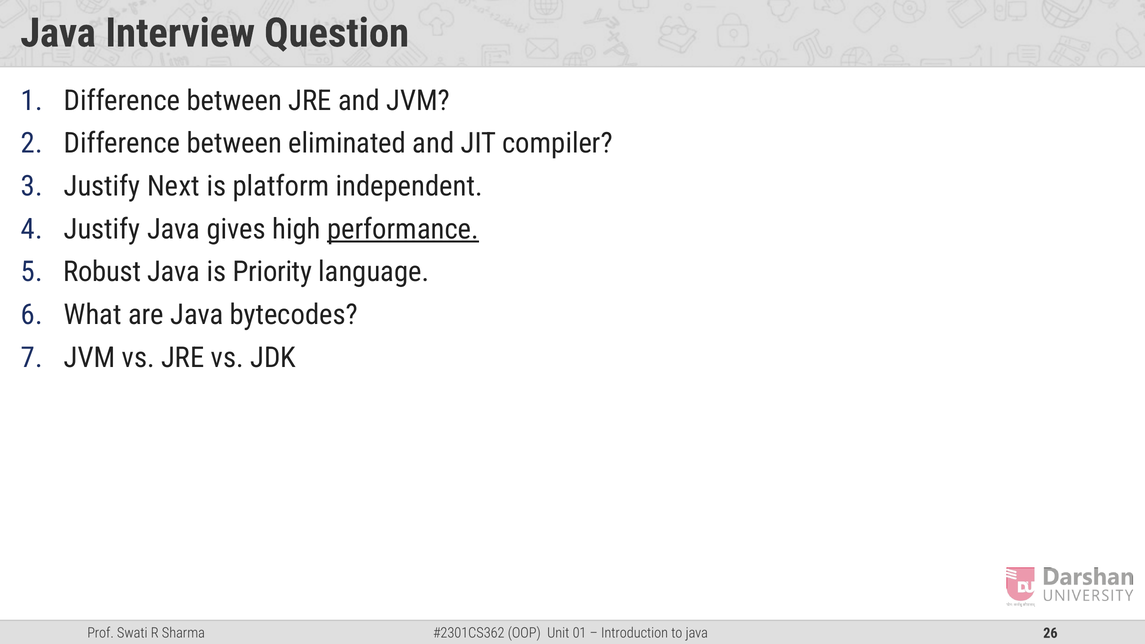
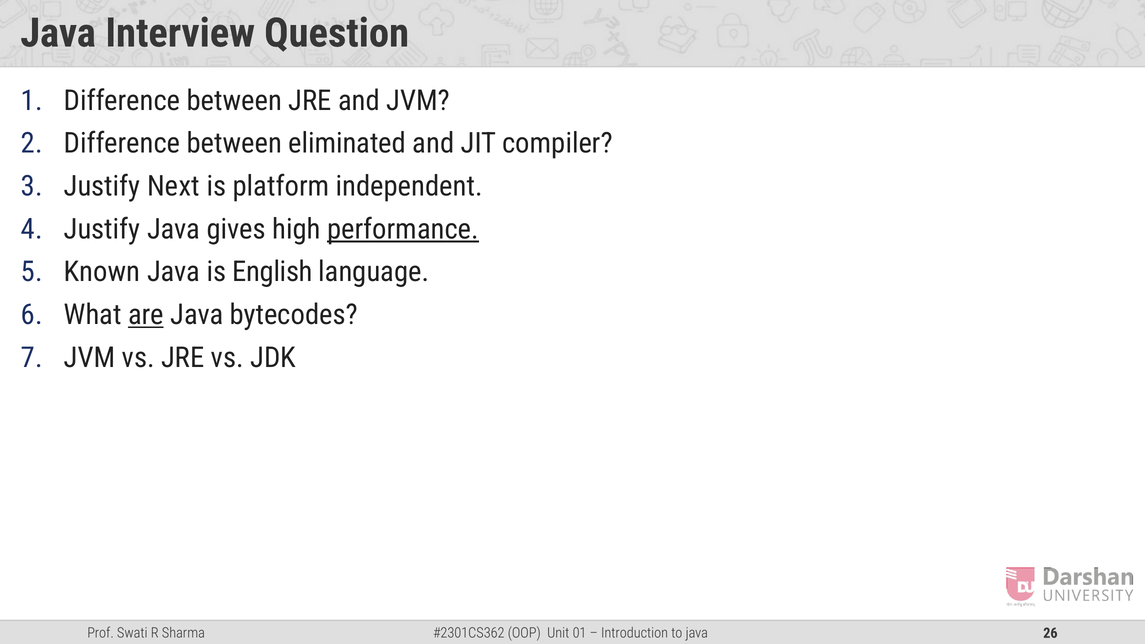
Robust: Robust -> Known (102, 272)
Priority: Priority -> English (272, 272)
are underline: none -> present (146, 315)
